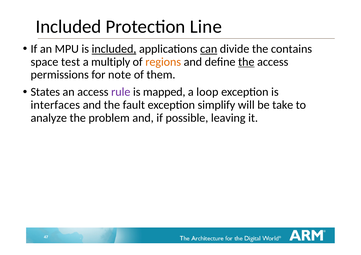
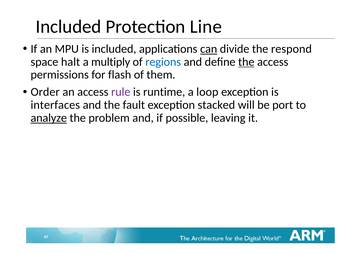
included underline: present -> none (114, 49)
contains: contains -> respond (291, 49)
test: test -> halt (71, 62)
regions colour: orange -> blue (163, 62)
note: note -> flash (120, 75)
States: States -> Order (45, 92)
mapped: mapped -> runtime (164, 92)
simplify: simplify -> stacked (216, 105)
take: take -> port (283, 105)
analyze underline: none -> present (49, 118)
